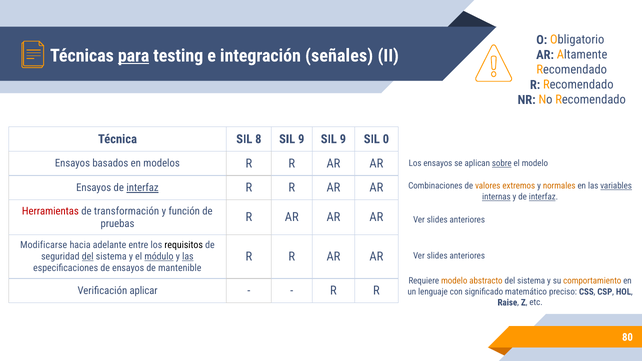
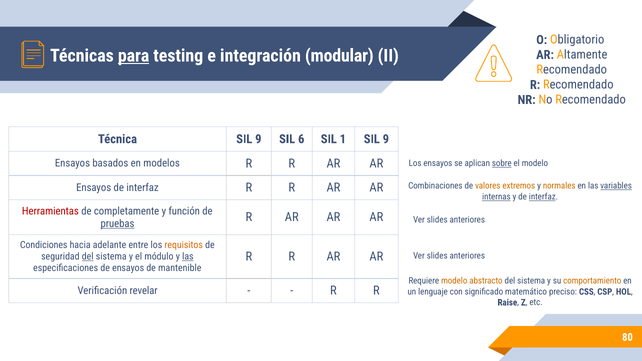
señales: señales -> modular (339, 56)
Técnica SIL 8: 8 -> 9 (258, 139)
9: 9 -> 6 (301, 139)
9: 9 -> 1 (343, 139)
0: 0 -> 9 (386, 139)
interfaz underline: present -> none (143, 188)
transformación: transformación -> completamente (127, 211)
pruebas underline: none -> present (118, 224)
Modificarse: Modificarse -> Condiciones (44, 245)
requisitos colour: black -> orange (184, 245)
módulo underline: present -> none (159, 257)
aplicar: aplicar -> revelar (144, 291)
